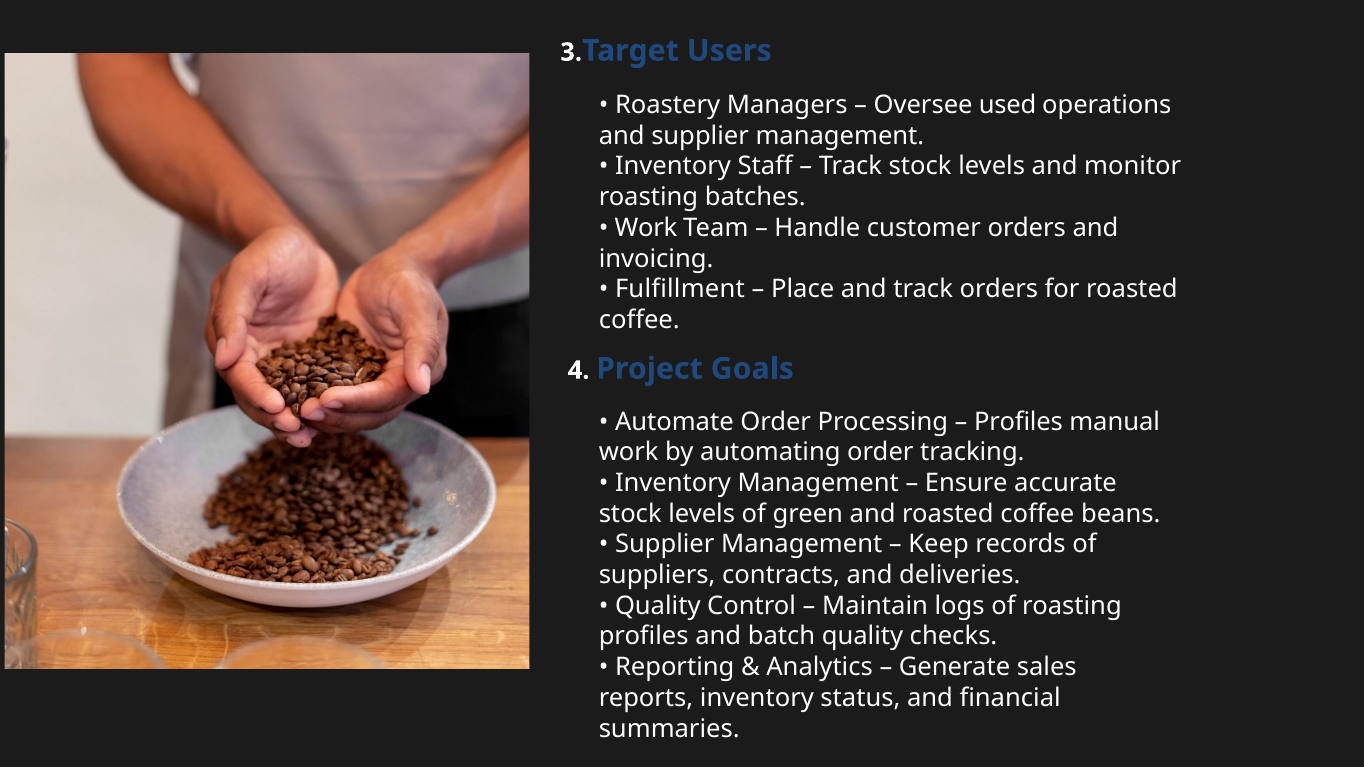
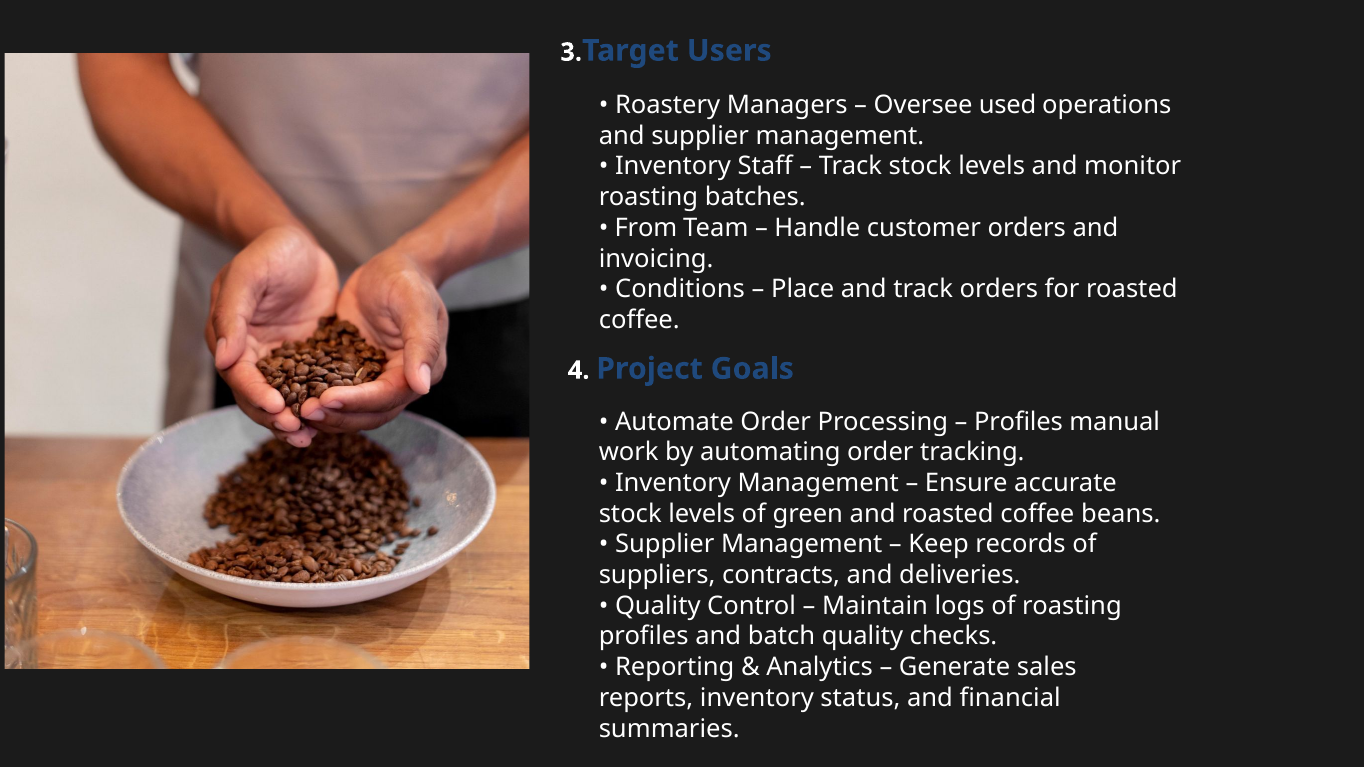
Work: Work -> From (646, 228)
Fulfillment: Fulfillment -> Conditions (680, 289)
